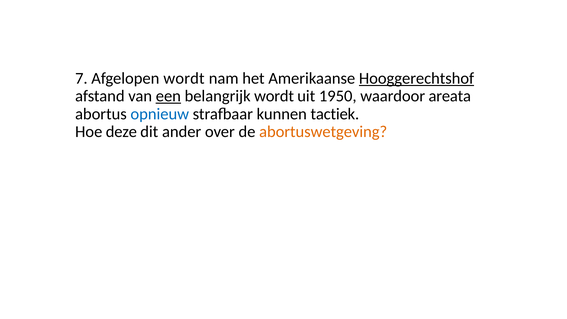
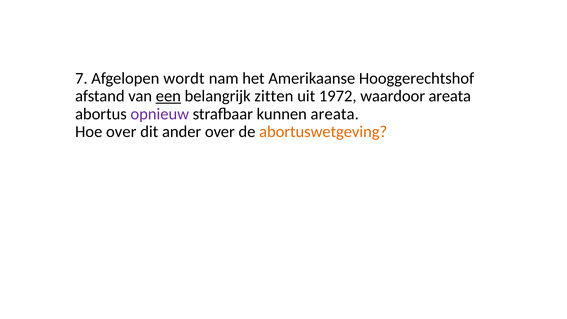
Hooggerechtshof underline: present -> none (417, 78)
belangrijk wordt: wordt -> zitten (274, 96)
1950: 1950 -> 1972 (338, 96)
opnieuw colour: blue -> purple (160, 114)
kunnen tactiek: tactiek -> areata (335, 114)
Hoe deze: deze -> over (121, 132)
